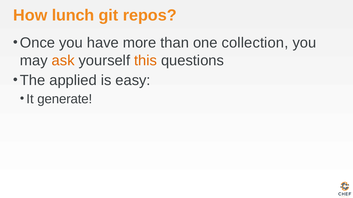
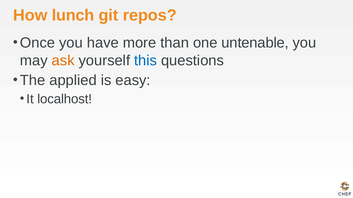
collection: collection -> untenable (255, 43)
this colour: orange -> blue (146, 61)
generate: generate -> localhost (65, 99)
